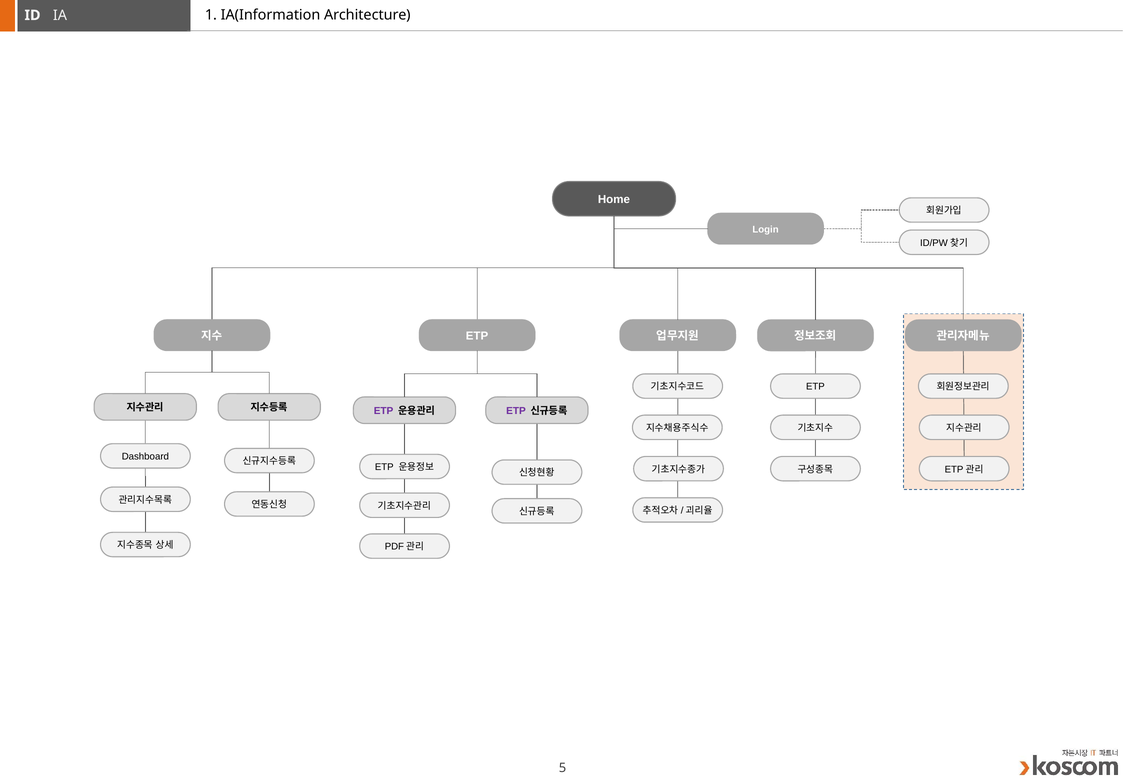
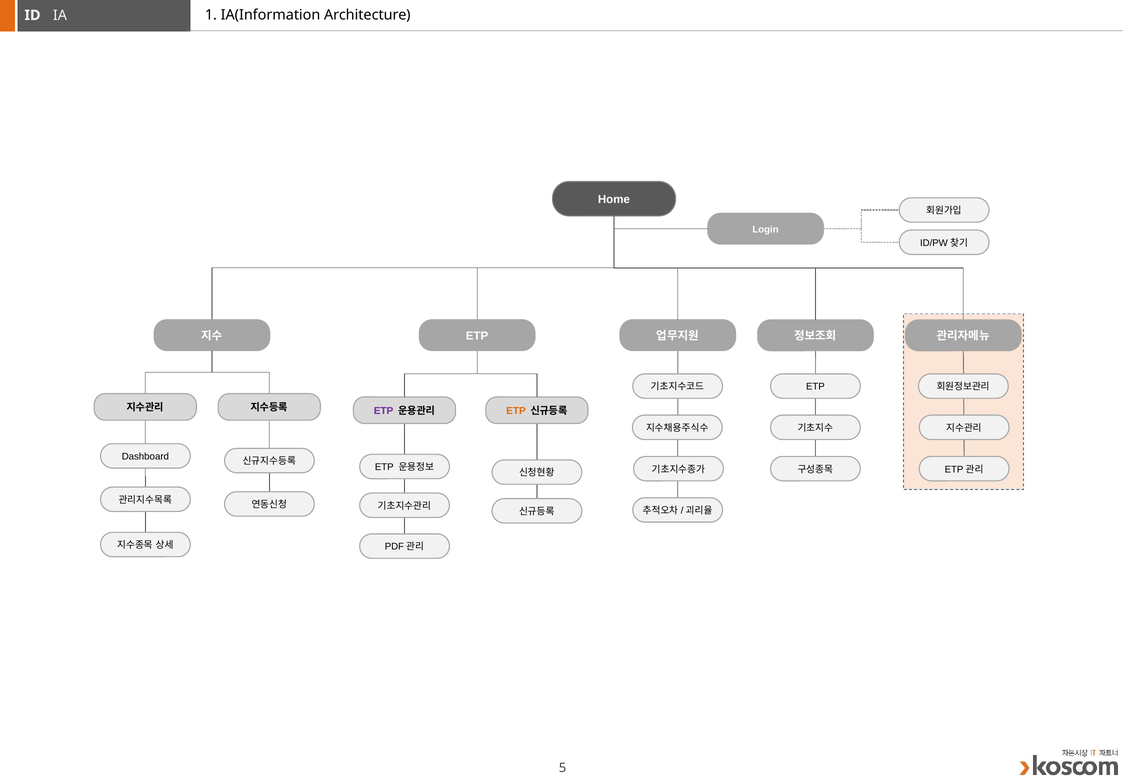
ETP colour: purple -> orange (516, 411)
